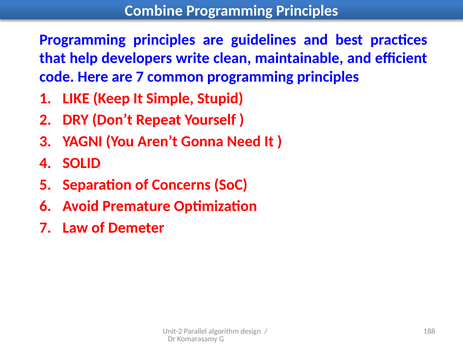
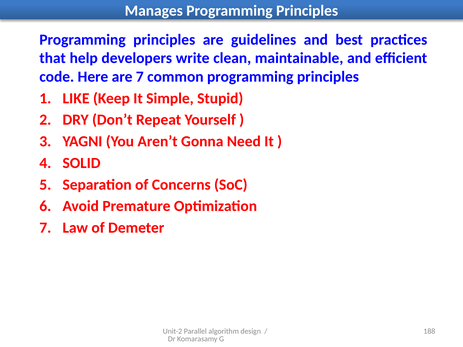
Combine: Combine -> Manages (154, 11)
